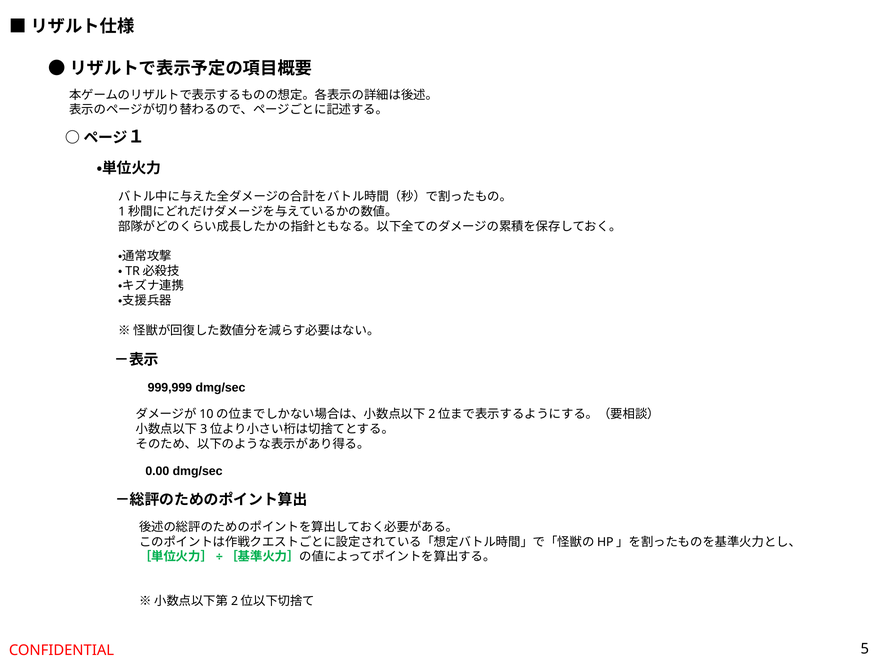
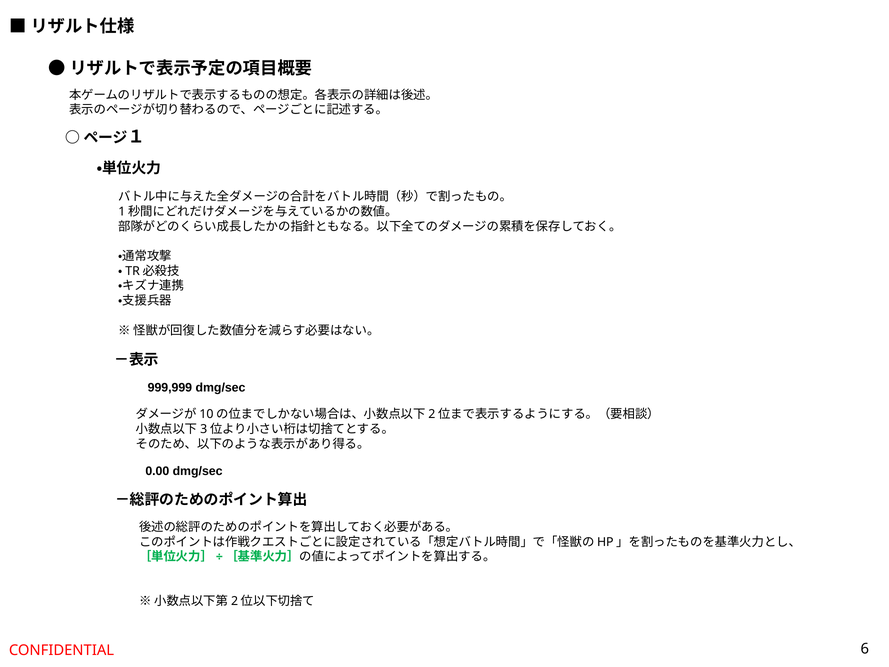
5: 5 -> 6 (865, 649)
